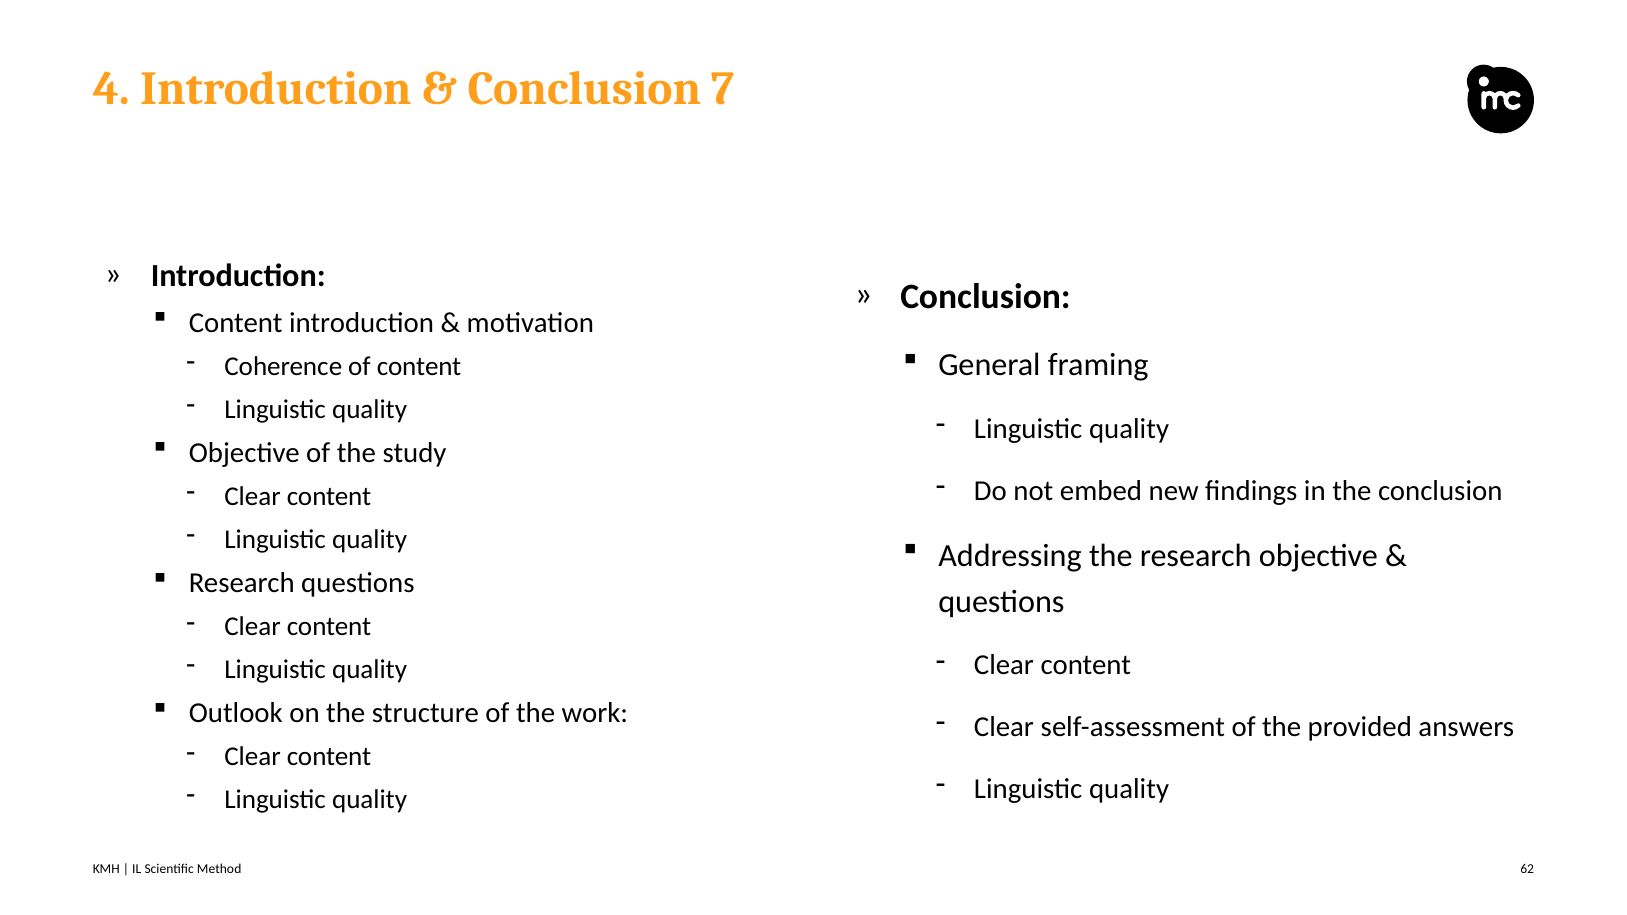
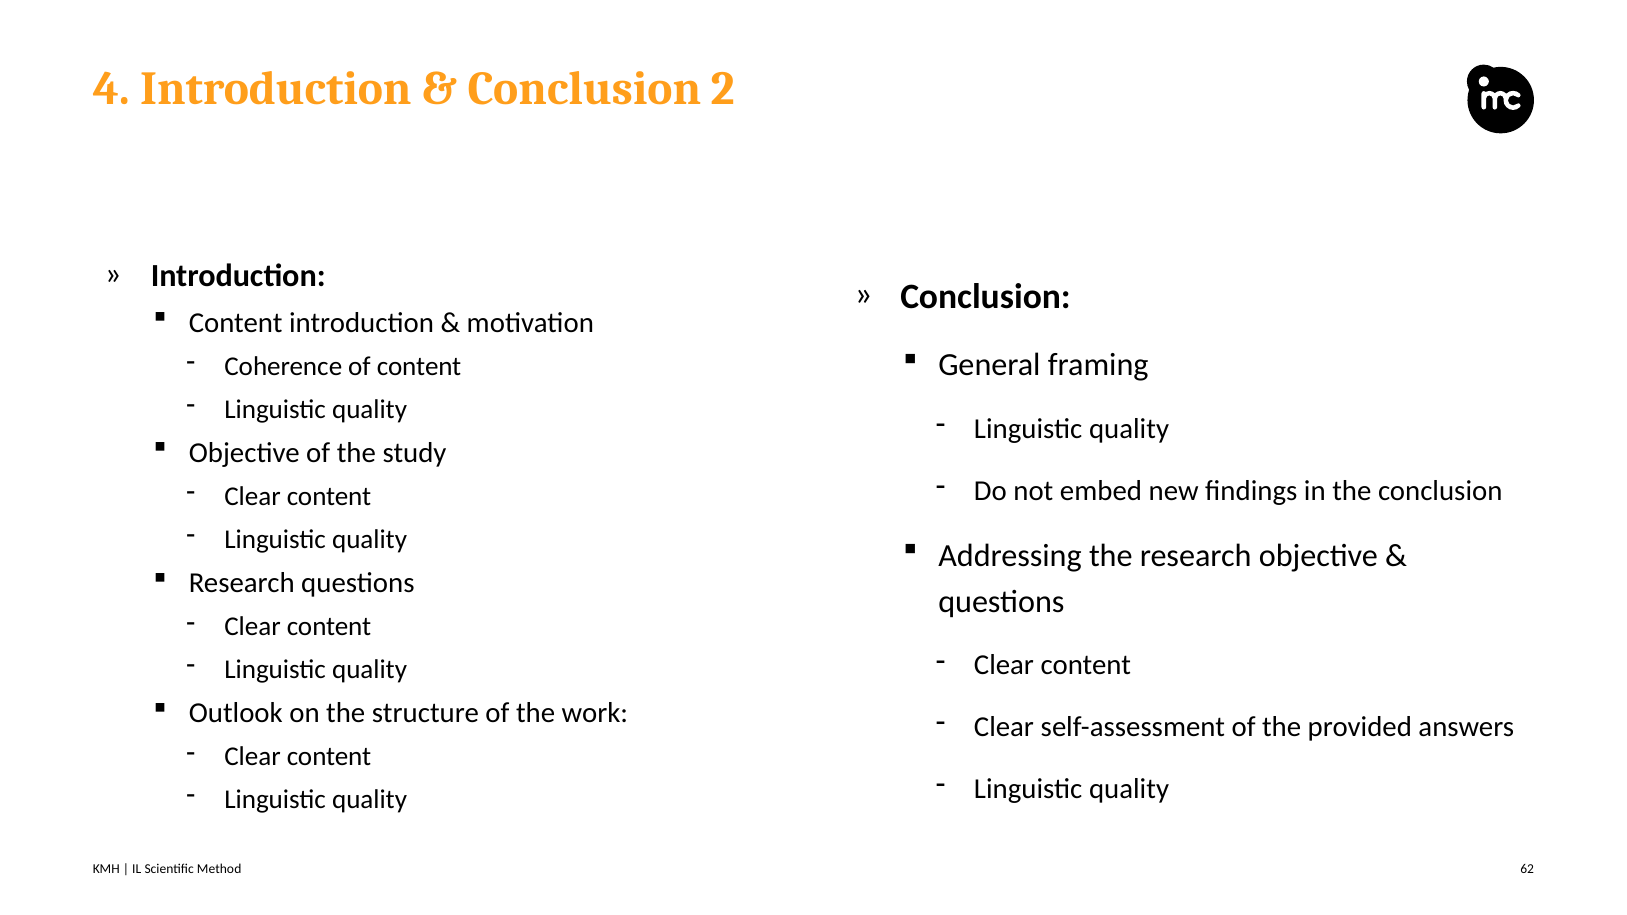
7: 7 -> 2 (723, 89)
